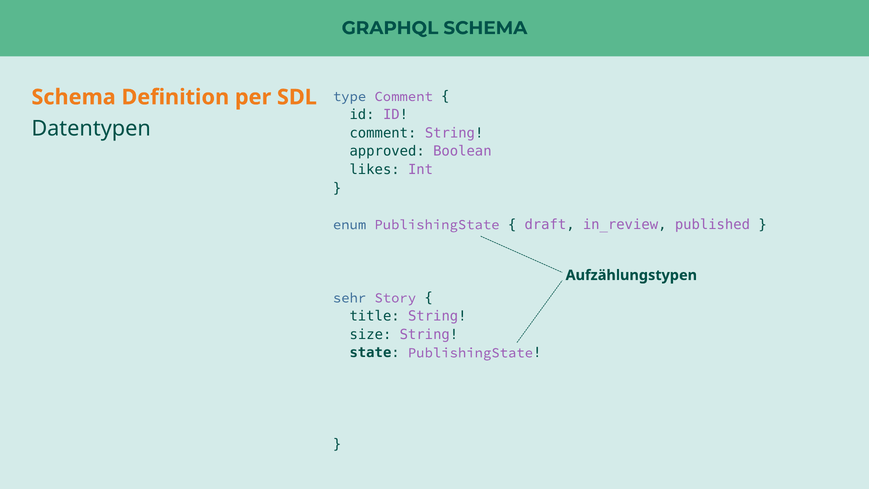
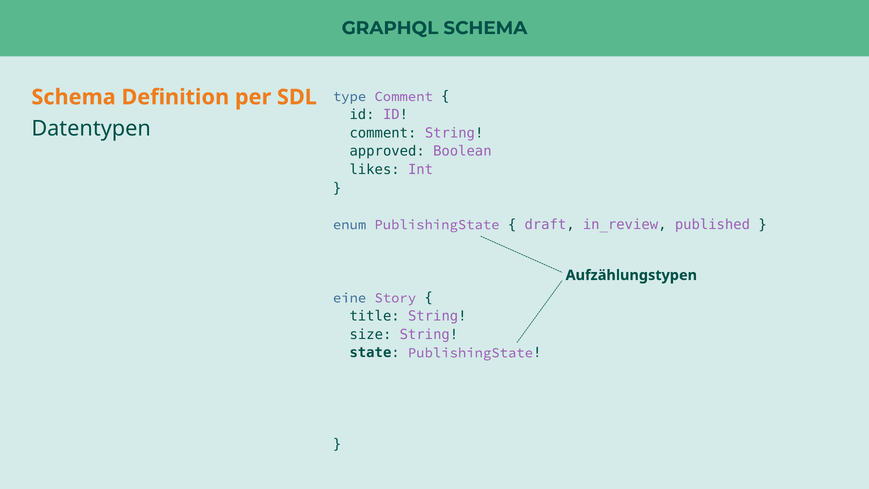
sehr: sehr -> eine (350, 298)
